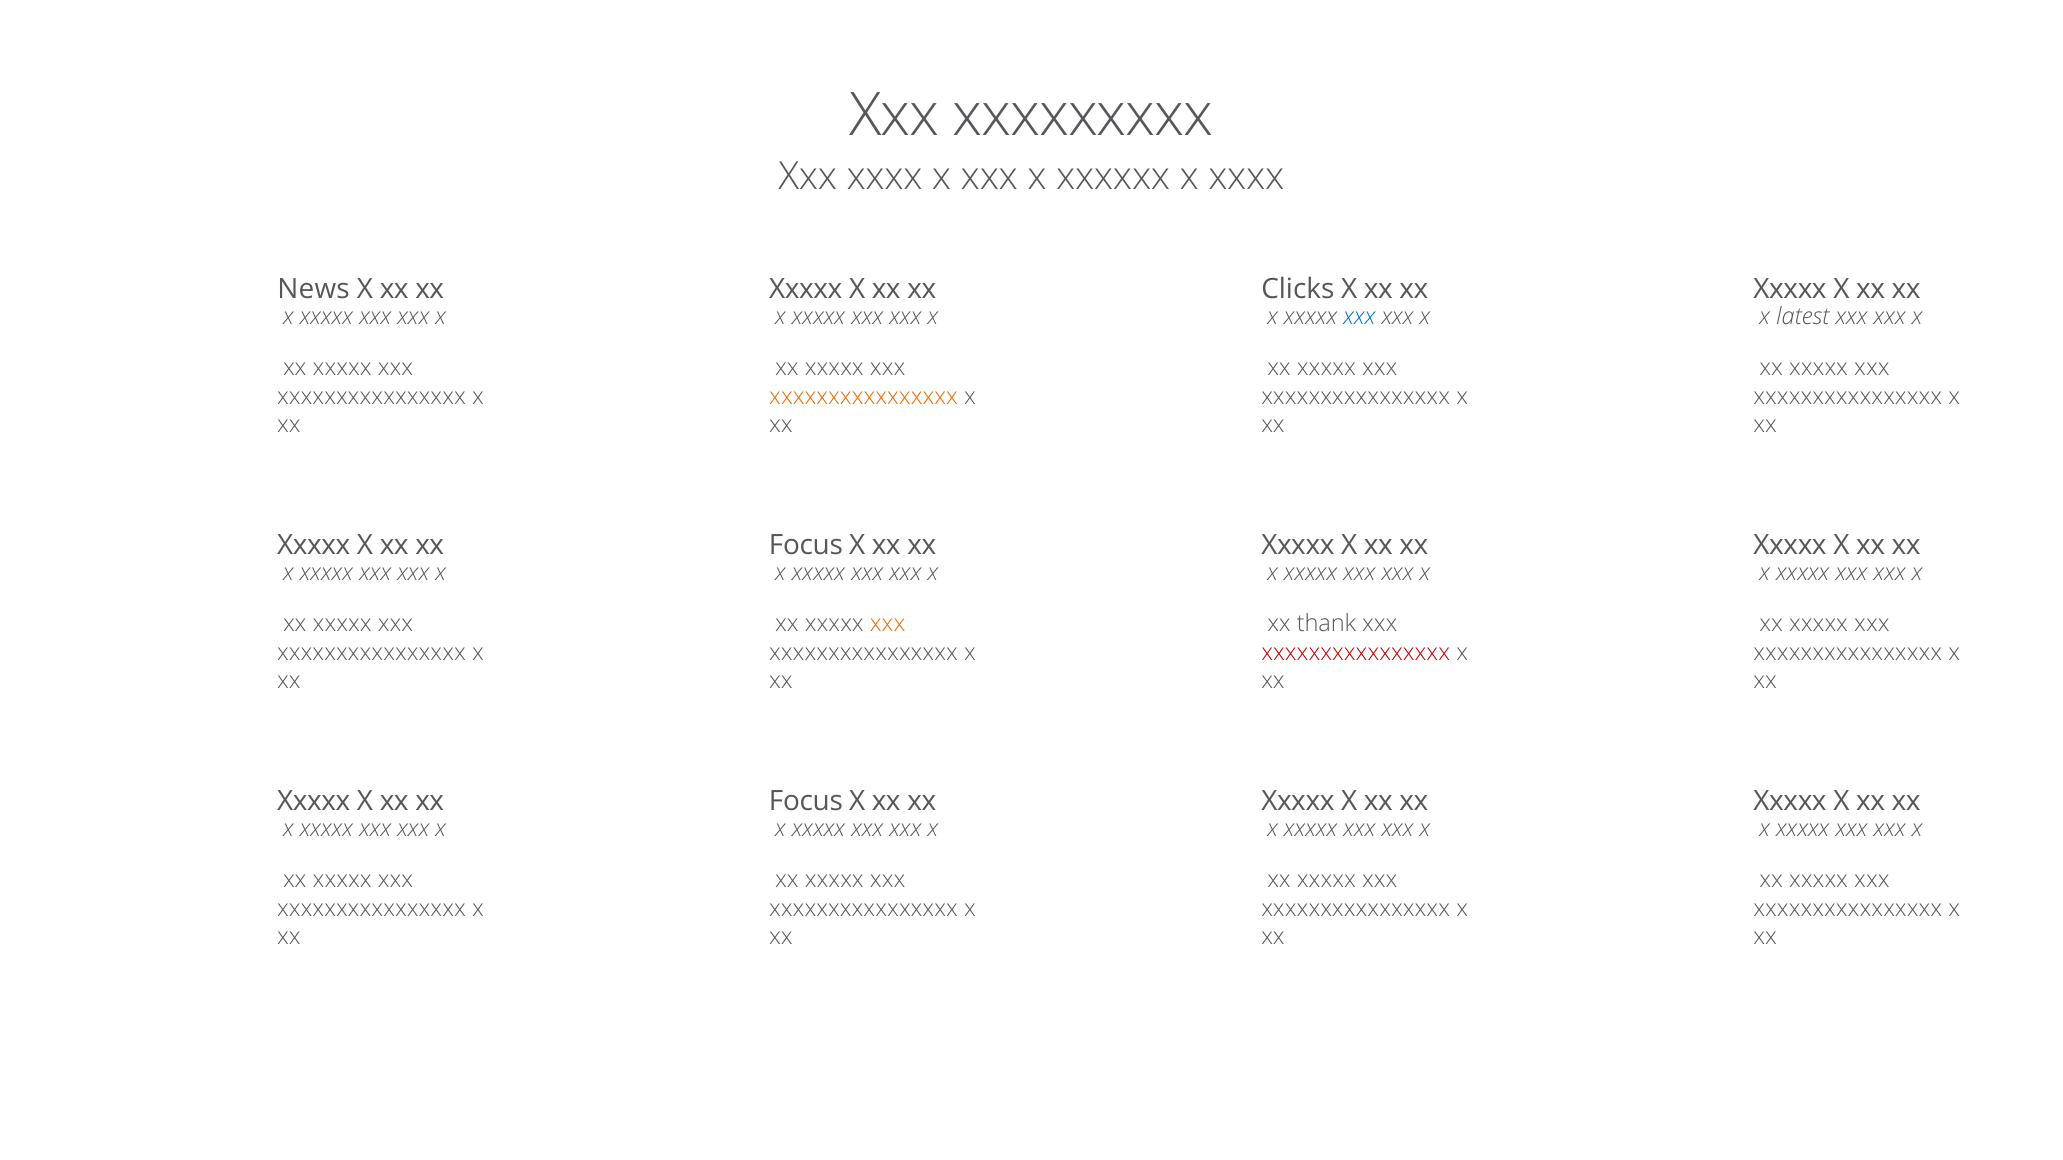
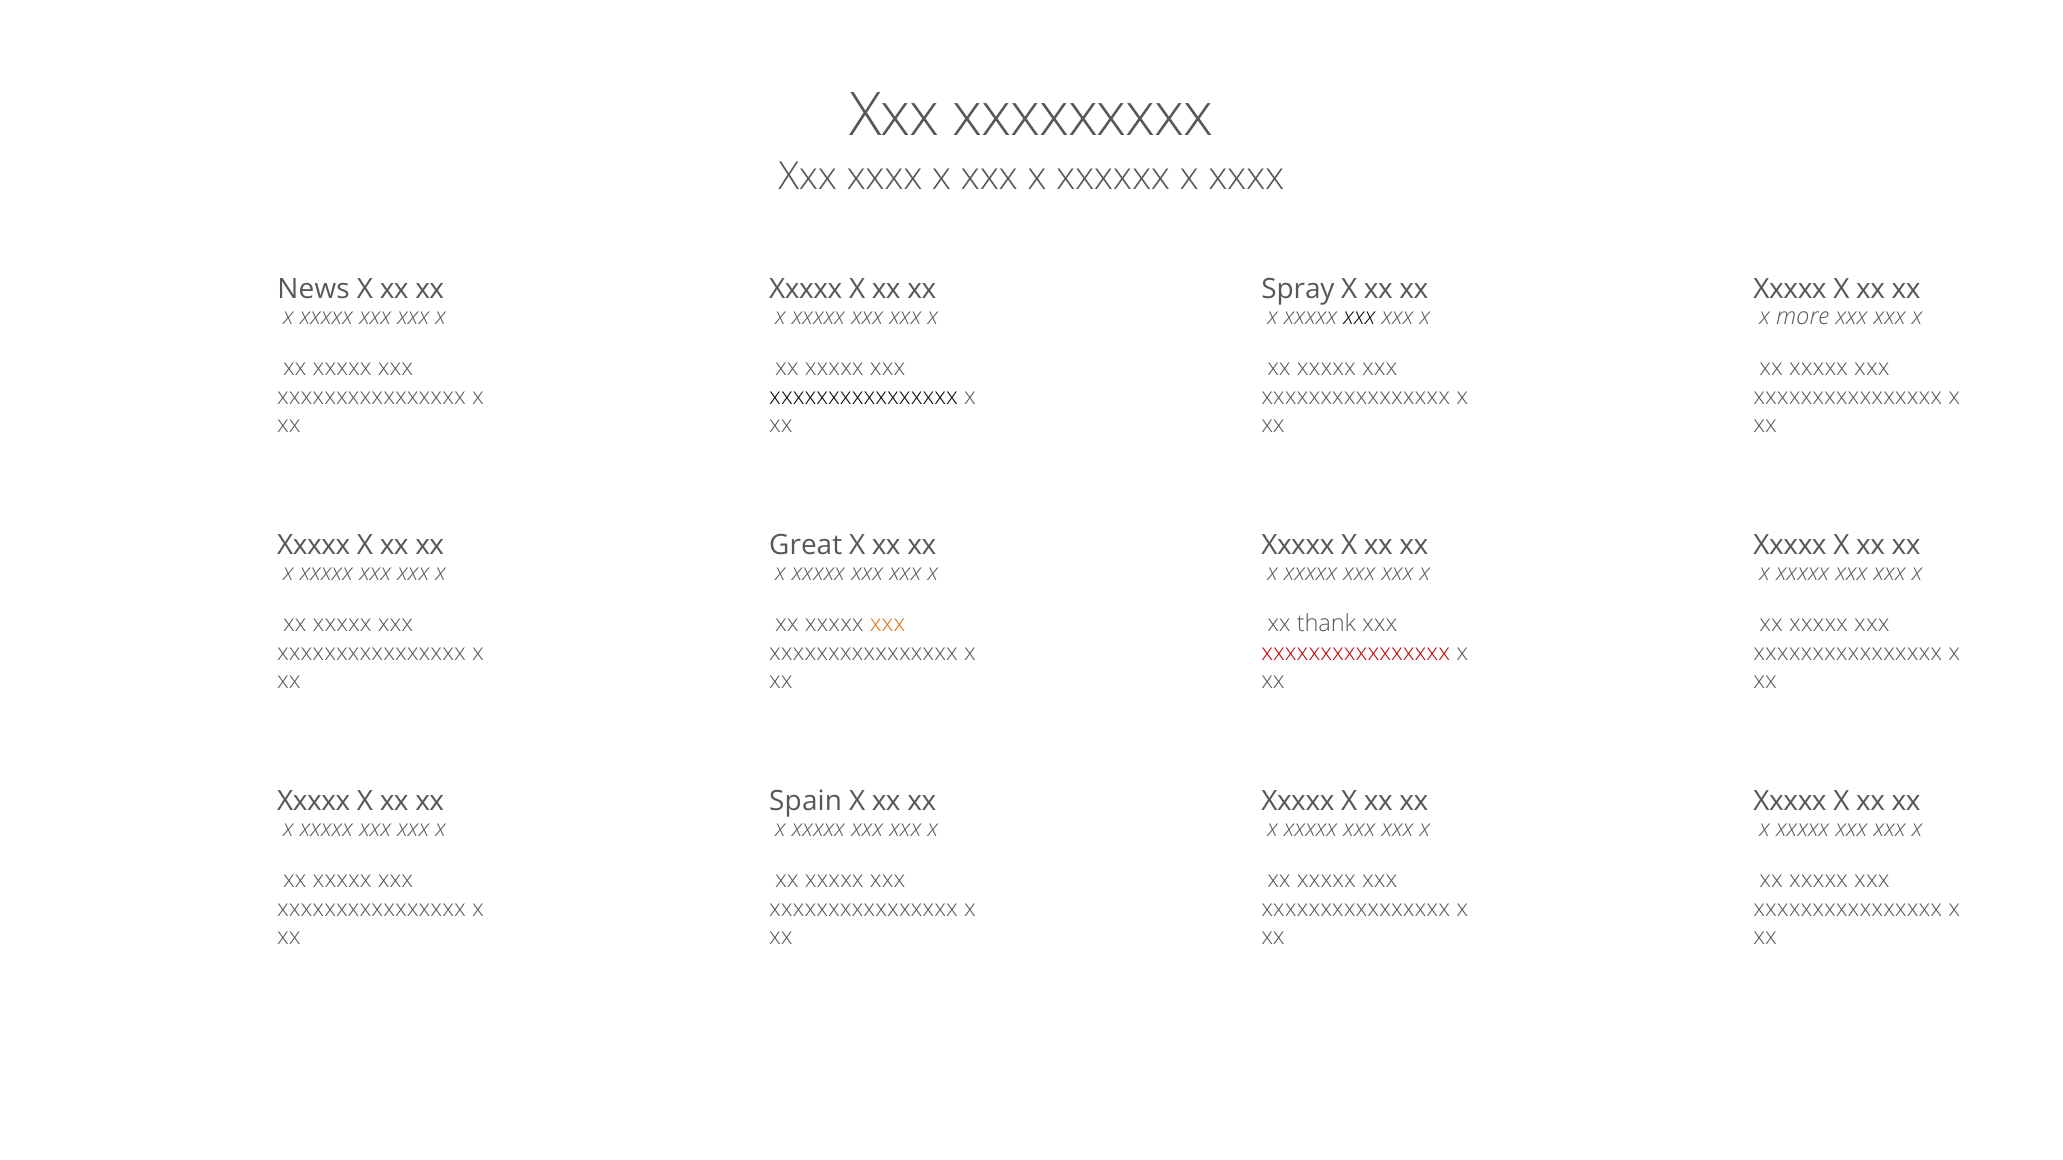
Clicks: Clicks -> Spray (1298, 290)
xxx colour: blue -> black (1359, 317)
latest: latest -> more (1803, 317)
xxxxxxxxxxxxxxxx colour: orange -> black (864, 396)
Focus: Focus -> Great (806, 546)
Focus: Focus -> Spain (806, 802)
